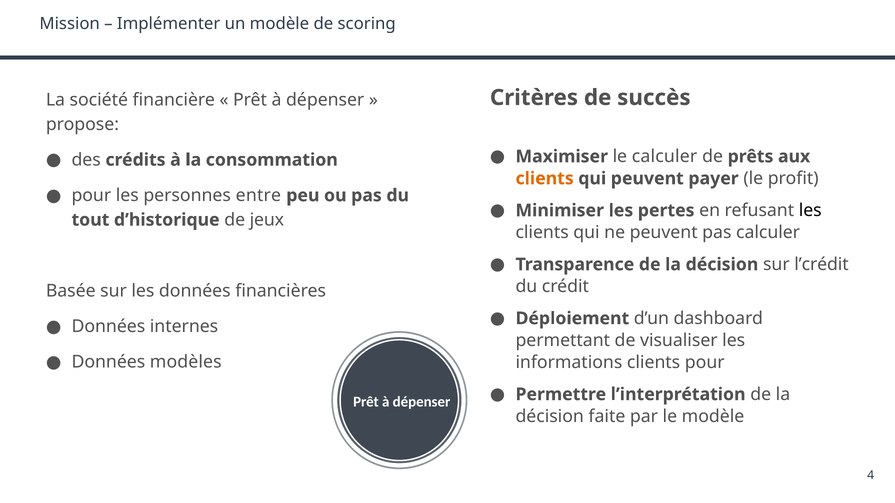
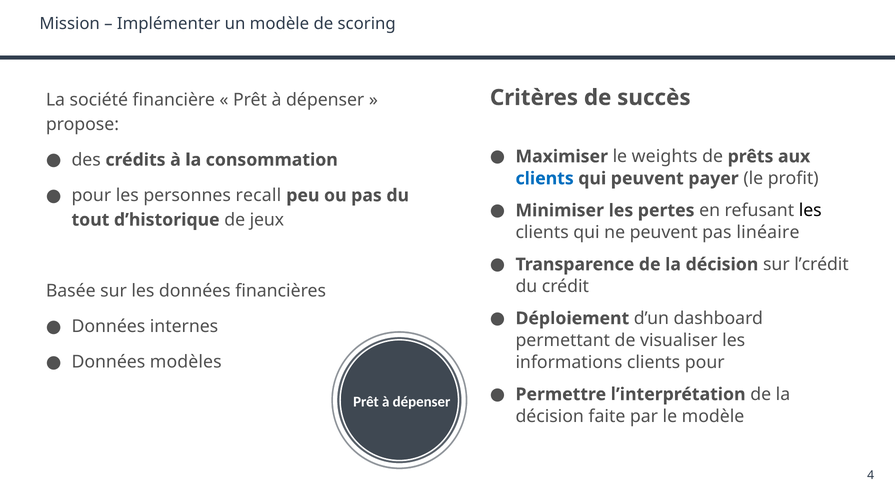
le calculer: calculer -> weights (665, 157)
clients colour: orange -> blue (545, 179)
entre: entre -> recall (258, 196)
pas calculer: calculer -> linéaire (768, 233)
